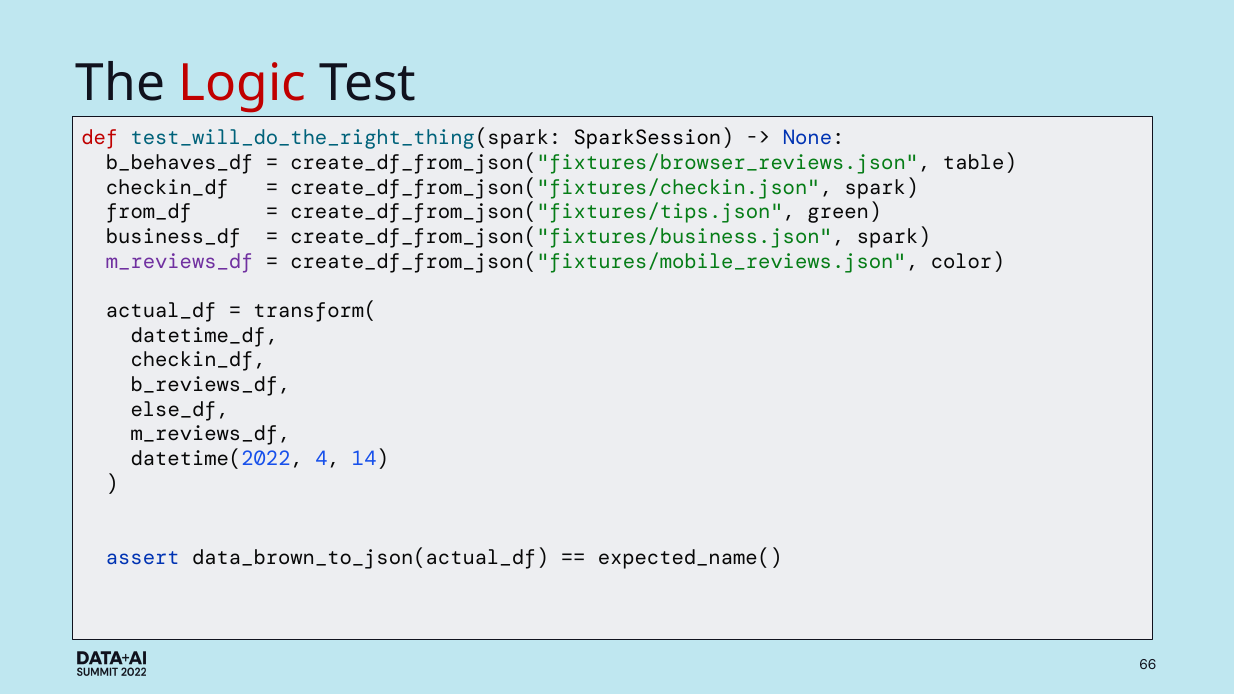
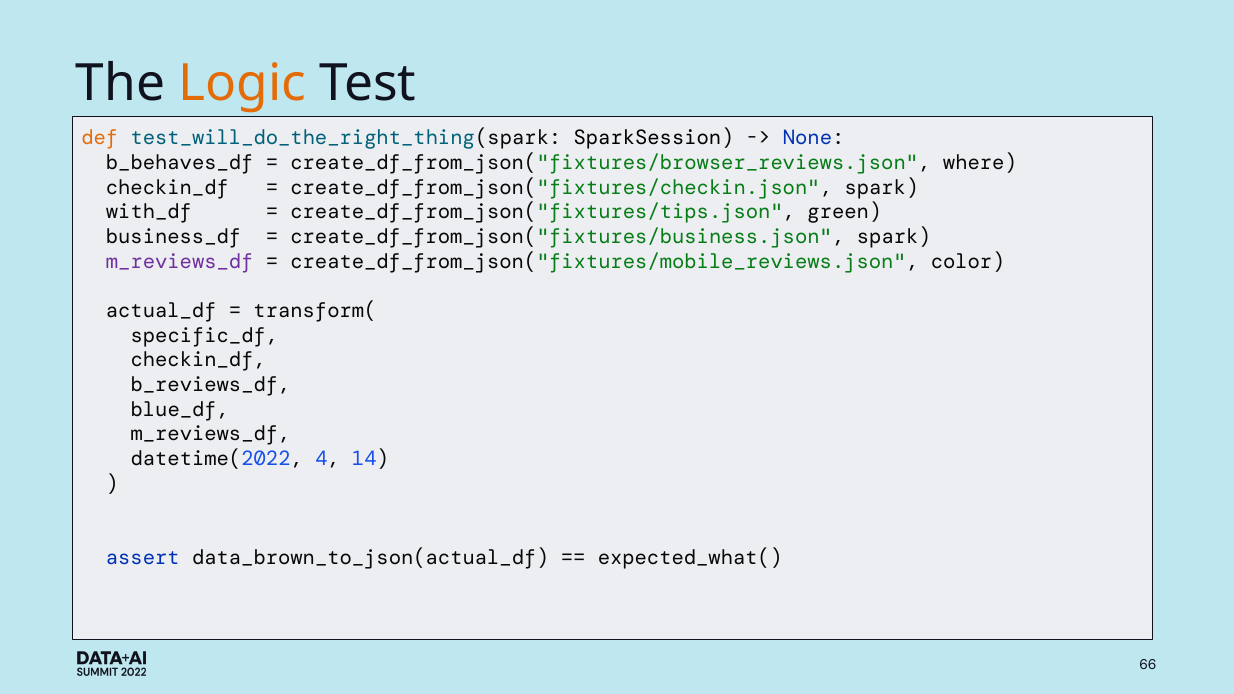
Logic colour: red -> orange (242, 83)
def colour: red -> orange (100, 138)
table: table -> where (980, 163)
from_df: from_df -> with_df (149, 212)
datetime_df: datetime_df -> specific_df (204, 335)
else_df: else_df -> blue_df (180, 409)
expected_name(: expected_name( -> expected_what( (690, 558)
